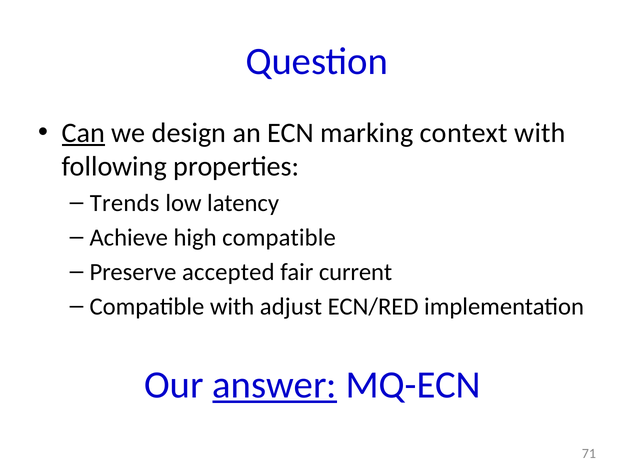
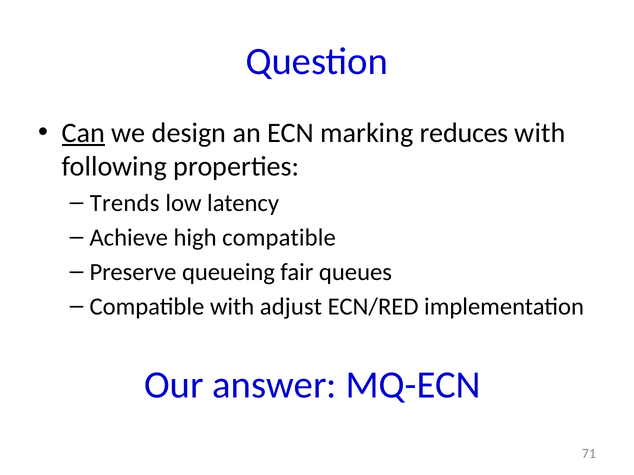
context: context -> reduces (464, 133)
accepted: accepted -> queueing (228, 272)
current: current -> queues (355, 272)
answer underline: present -> none (275, 386)
